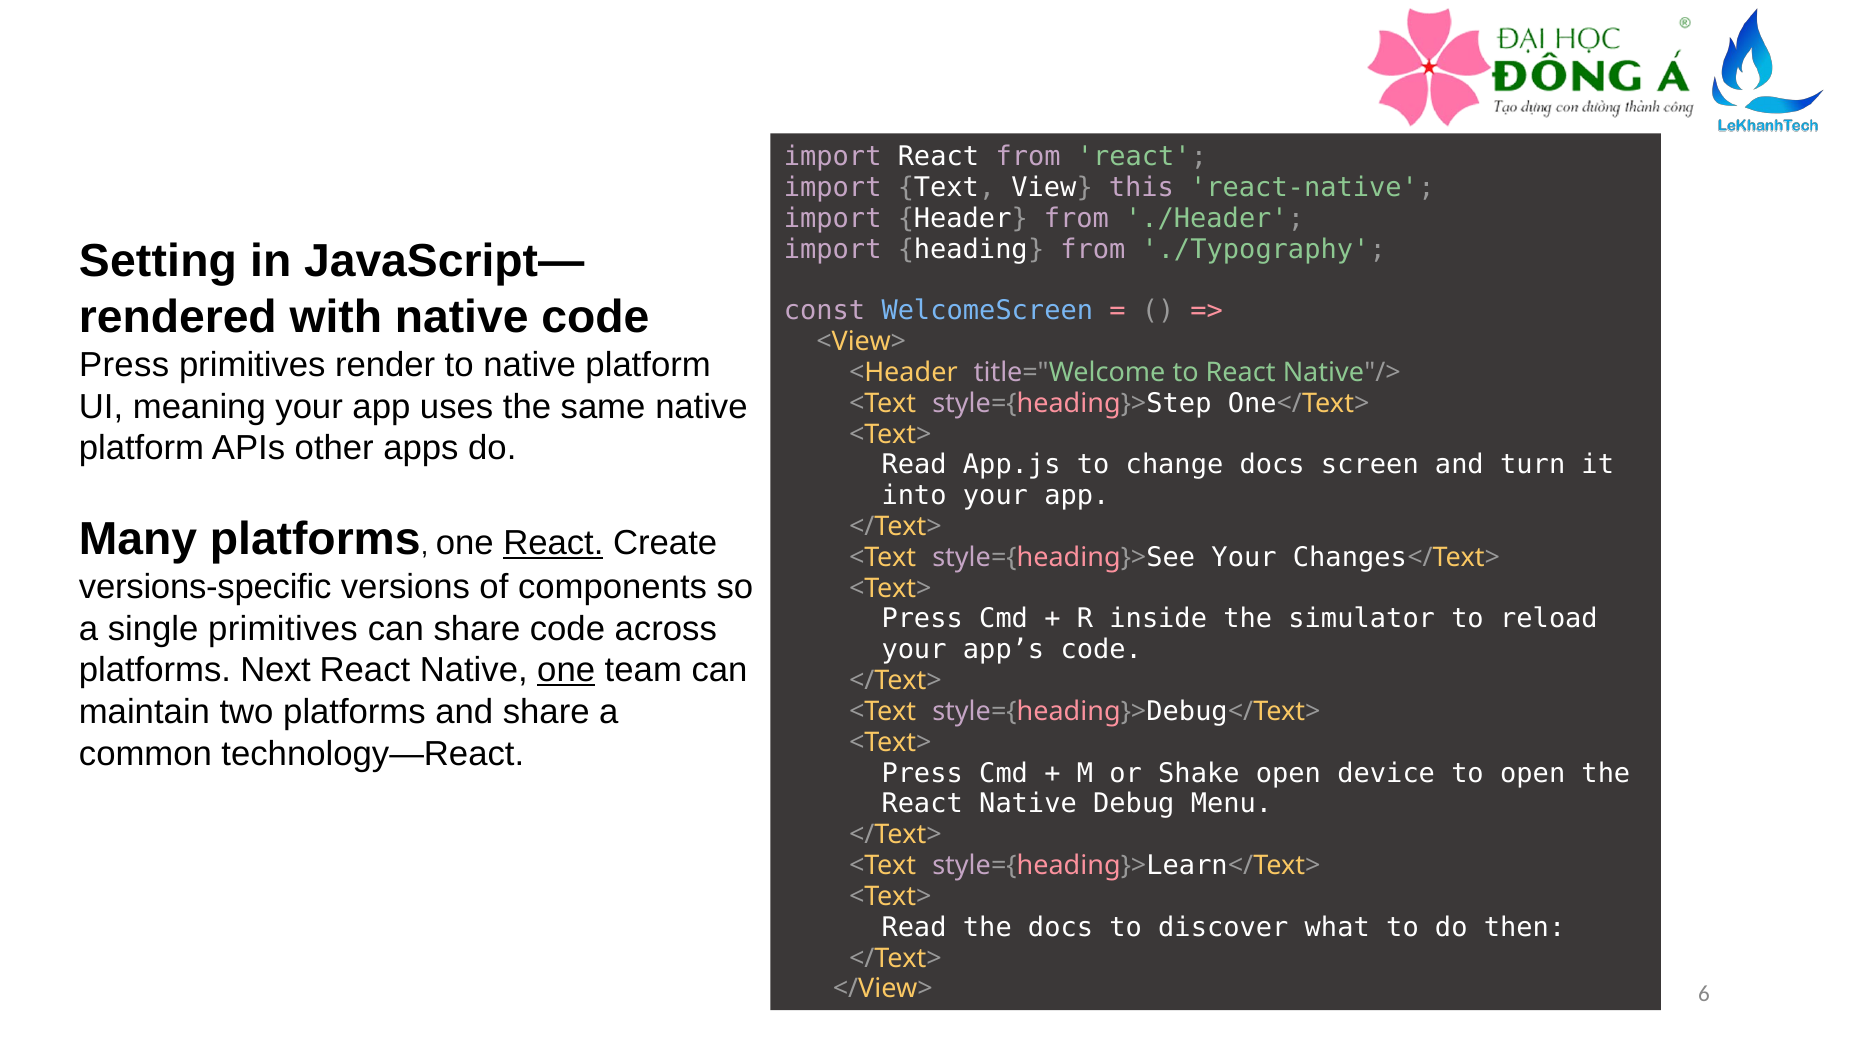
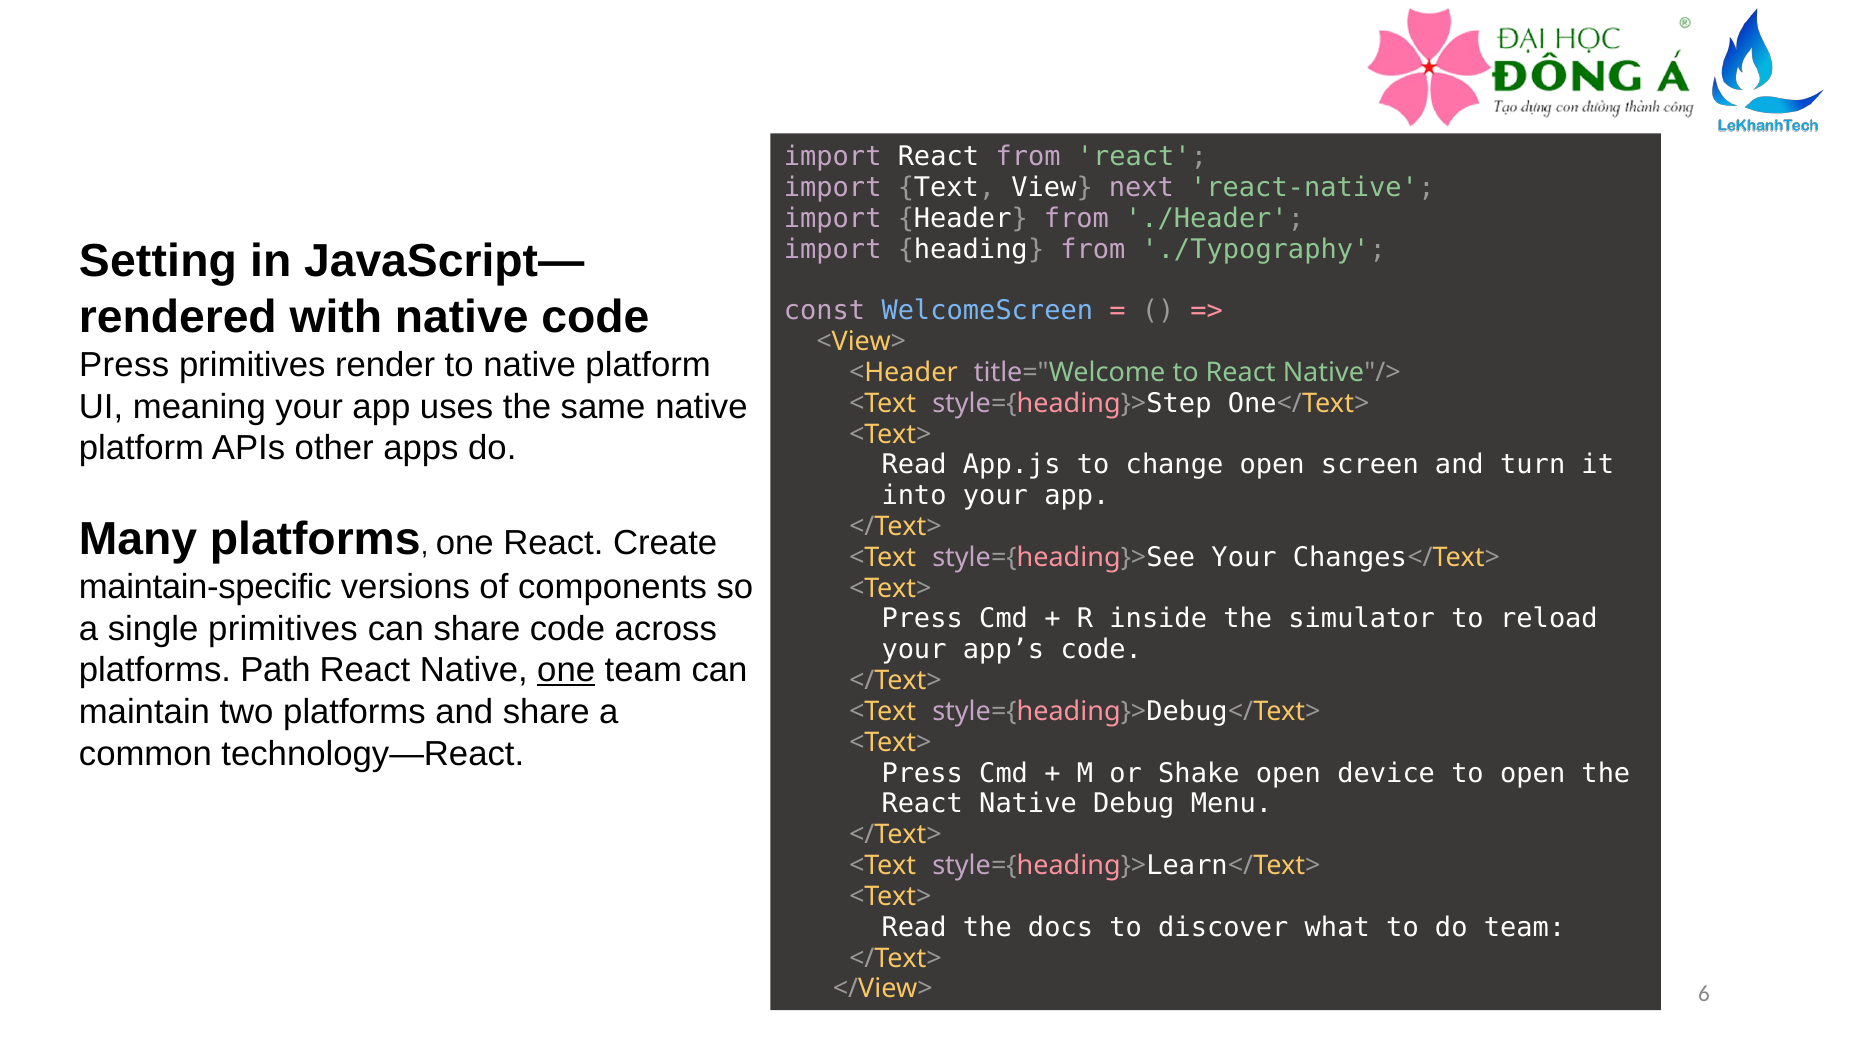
this: this -> next (1141, 188)
change docs: docs -> open (1272, 465)
React underline: present -> none (553, 543)
versions-specific: versions-specific -> maintain-specific (205, 587)
Next: Next -> Path (276, 670)
do then: then -> team (1525, 927)
